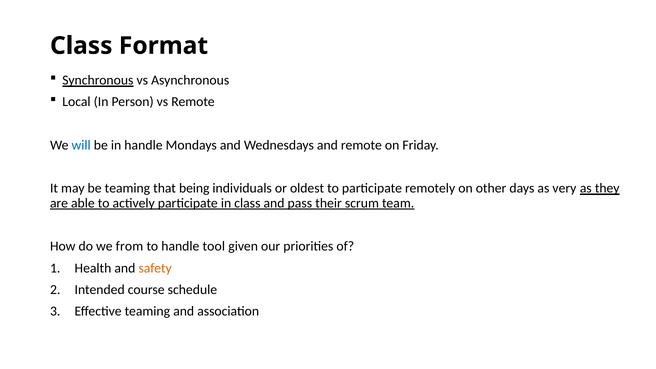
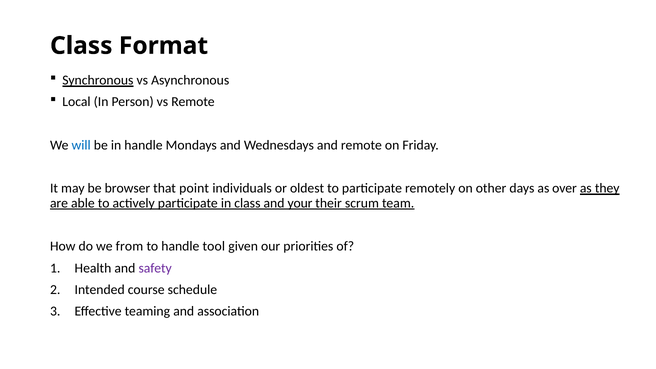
be teaming: teaming -> browser (127, 188)
being: being -> point (194, 188)
very: very -> over (565, 188)
pass: pass -> your (300, 203)
safety colour: orange -> purple (155, 268)
